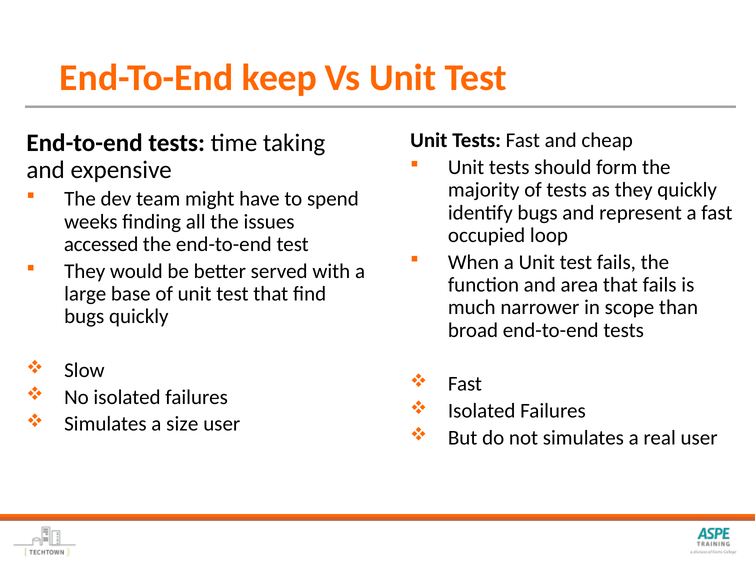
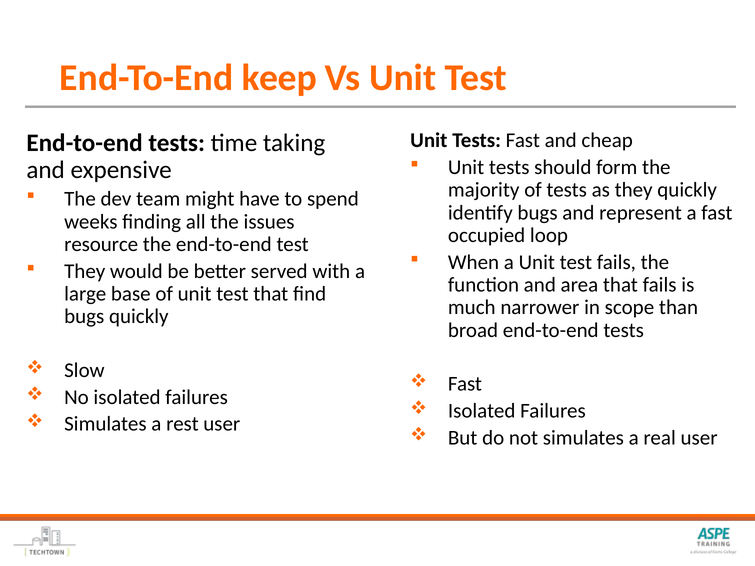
accessed: accessed -> resource (101, 244)
size: size -> rest (182, 424)
